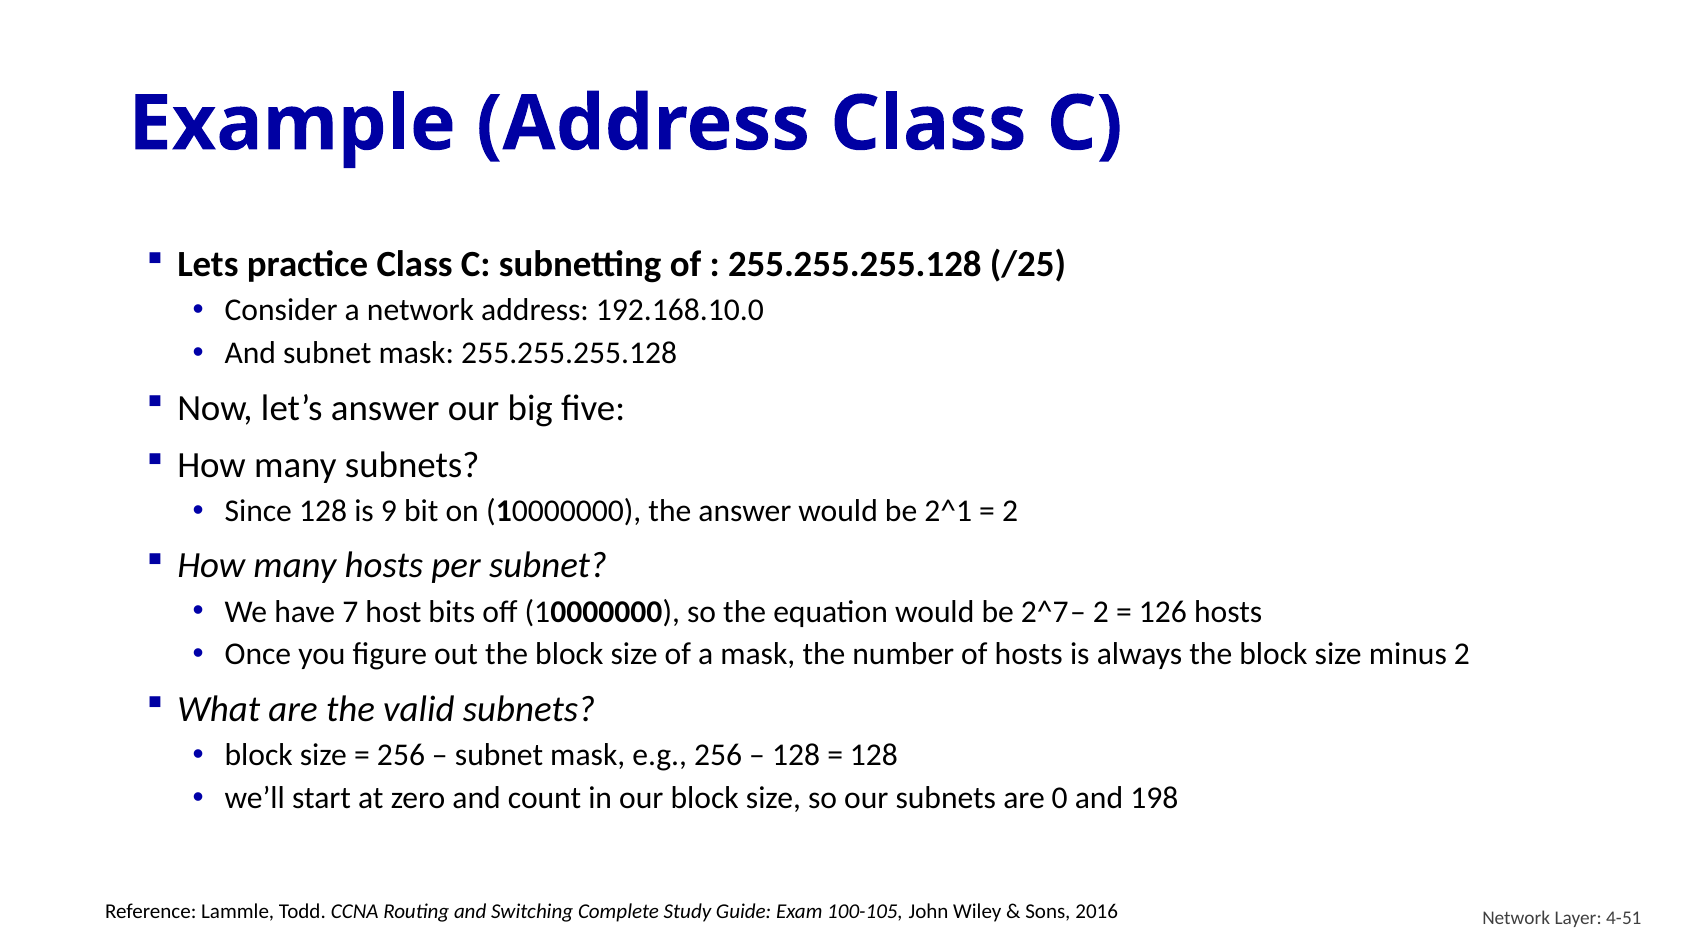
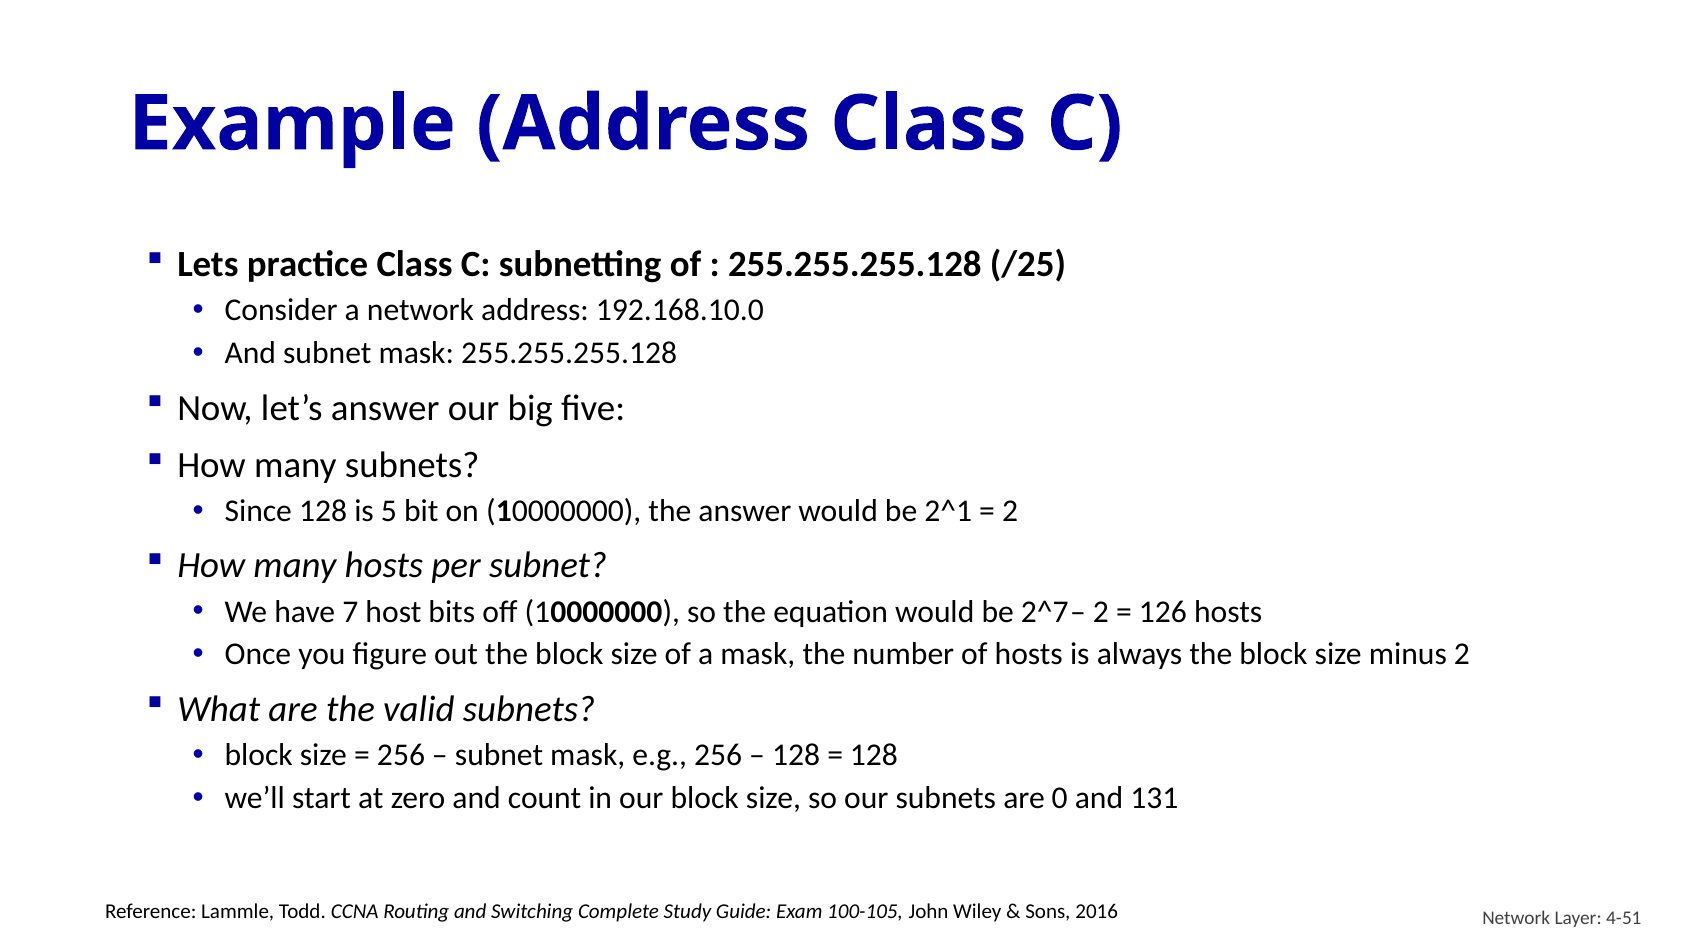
9: 9 -> 5 (389, 511)
198: 198 -> 131 (1154, 797)
